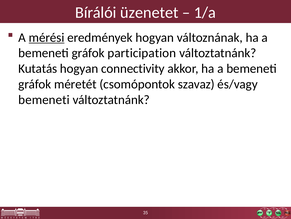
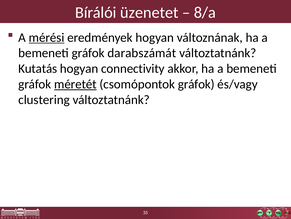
1/a: 1/a -> 8/a (205, 13)
participation: participation -> darabszámát (142, 53)
méretét underline: none -> present (75, 84)
csomópontok szavaz: szavaz -> gráfok (196, 84)
bemeneti: bemeneti -> clustering (44, 99)
